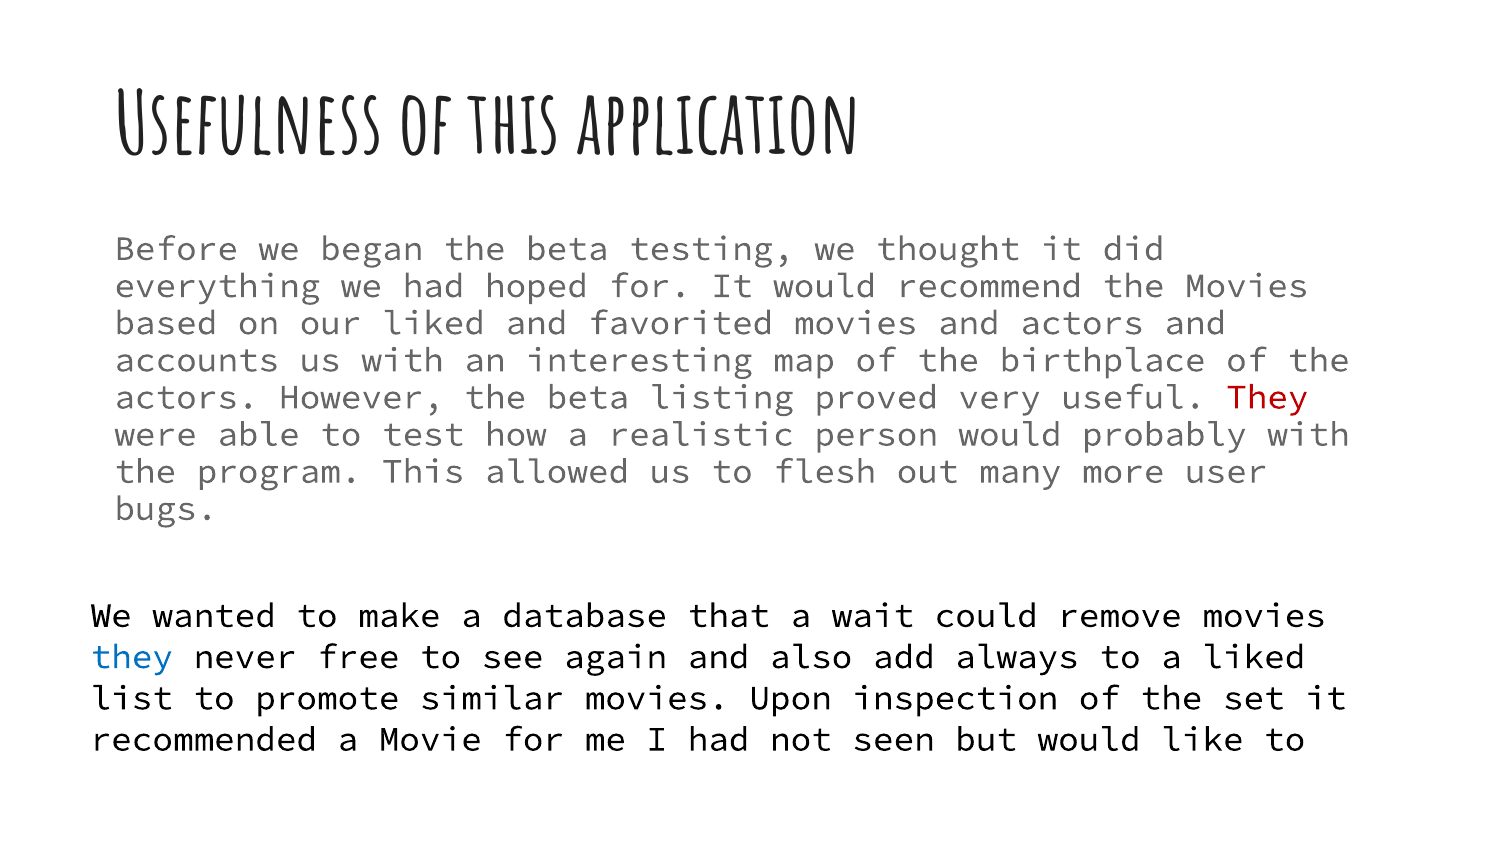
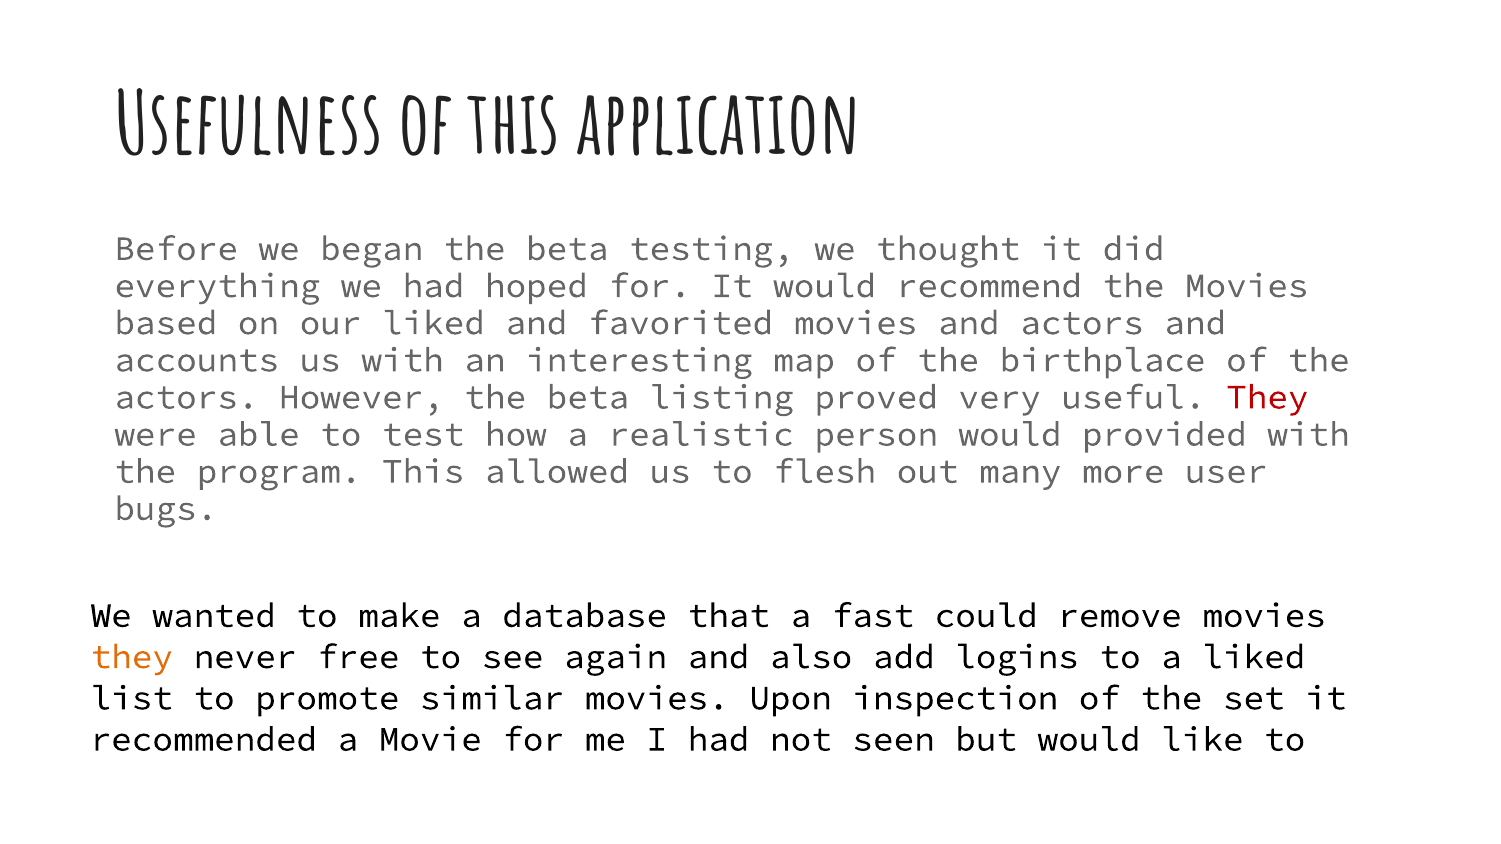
probably: probably -> provided (1164, 434)
wait: wait -> fast (873, 616)
they colour: blue -> orange (132, 657)
always: always -> logins (1017, 657)
